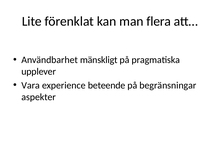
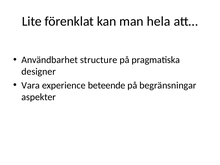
flera: flera -> hela (159, 21)
mänskligt: mänskligt -> structure (99, 60)
upplever: upplever -> designer (39, 72)
